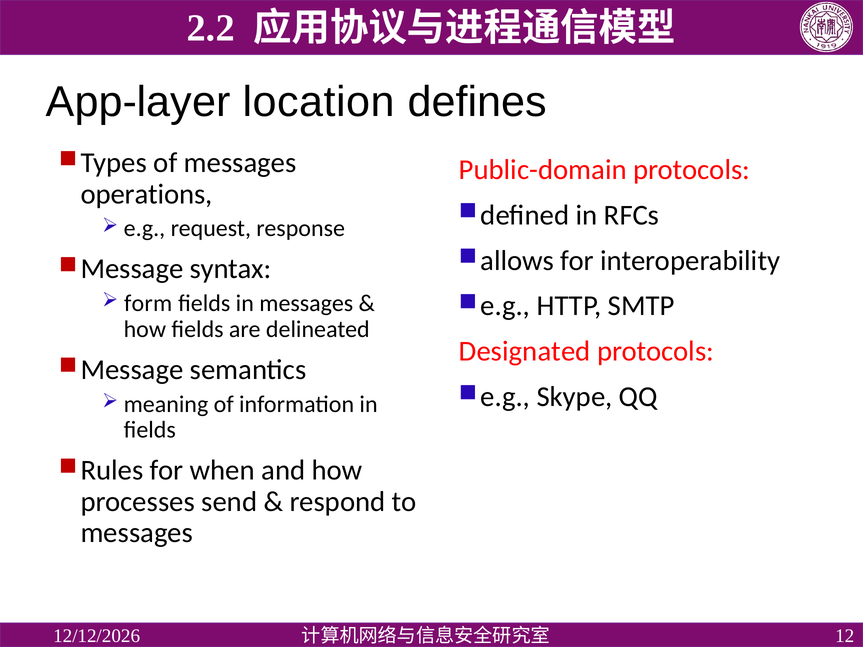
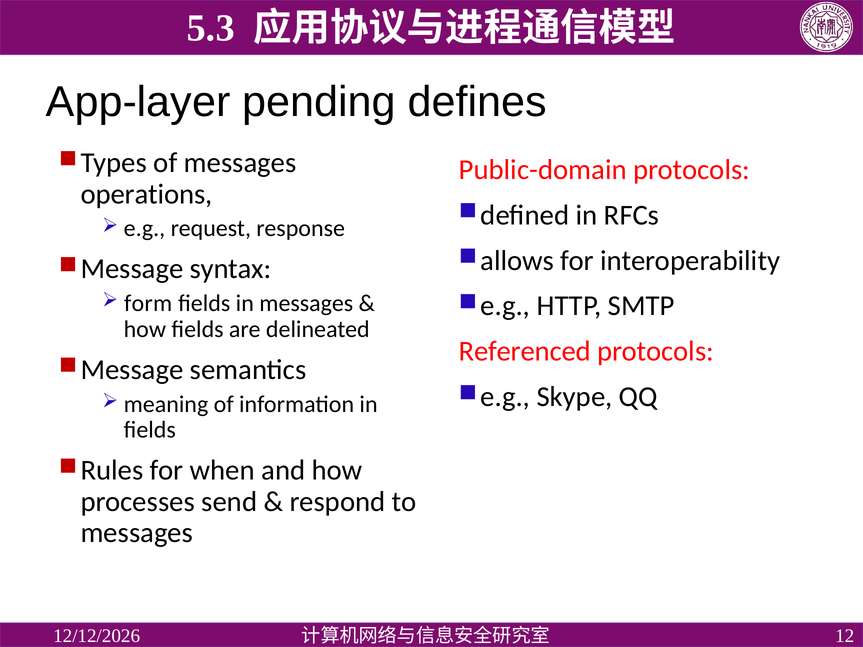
2.2: 2.2 -> 5.3 (211, 28)
location: location -> pending (319, 102)
Designated: Designated -> Referenced (525, 352)
